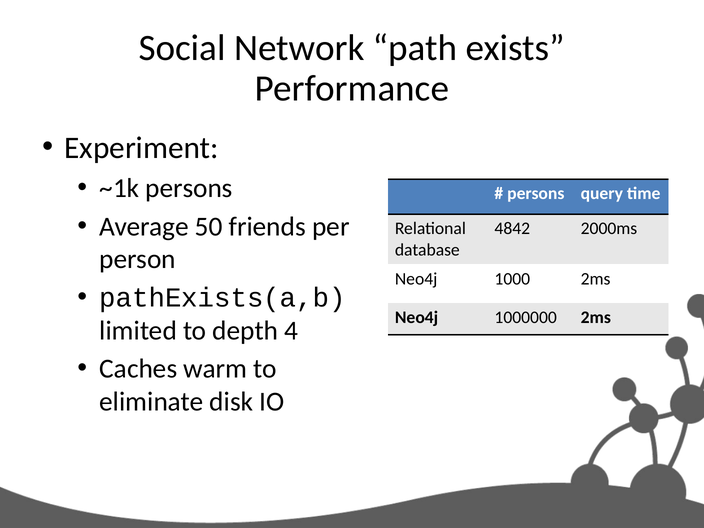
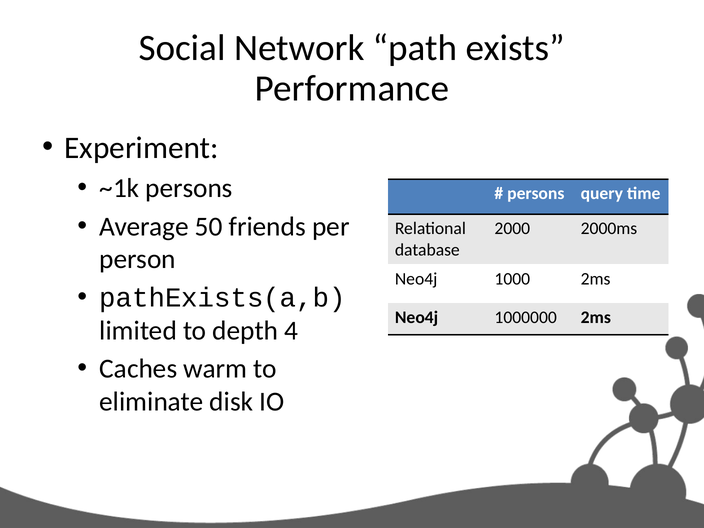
4842: 4842 -> 2000 (512, 229)
